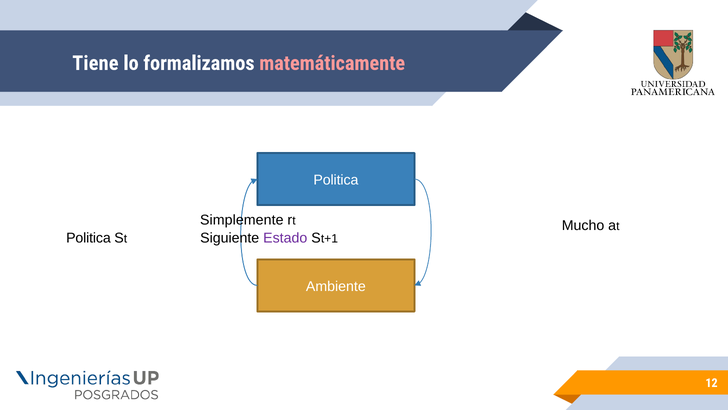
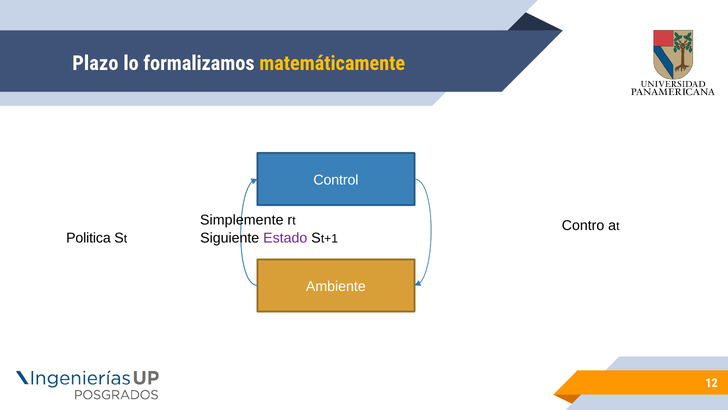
Tiene: Tiene -> Plazo (95, 63)
matemáticamente colour: pink -> yellow (332, 63)
Politica: Politica -> Control (336, 180)
Mucho: Mucho -> Contro (583, 225)
